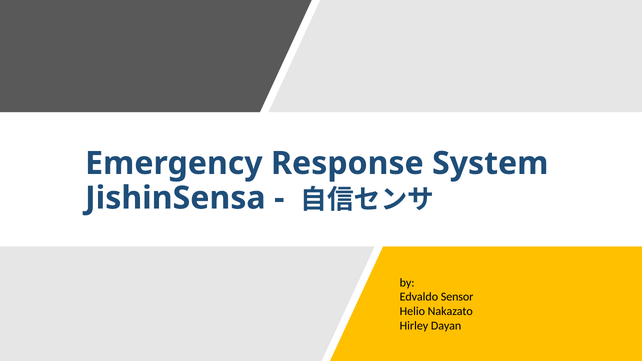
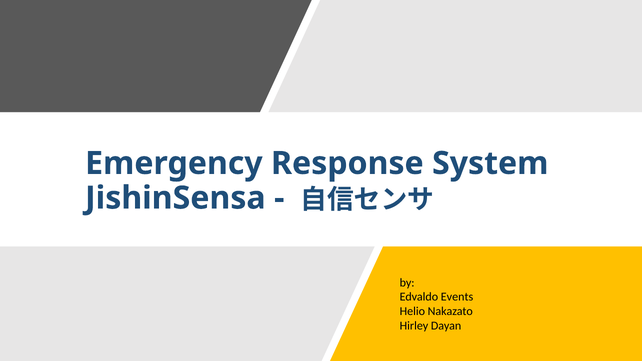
Sensor: Sensor -> Events (457, 297)
